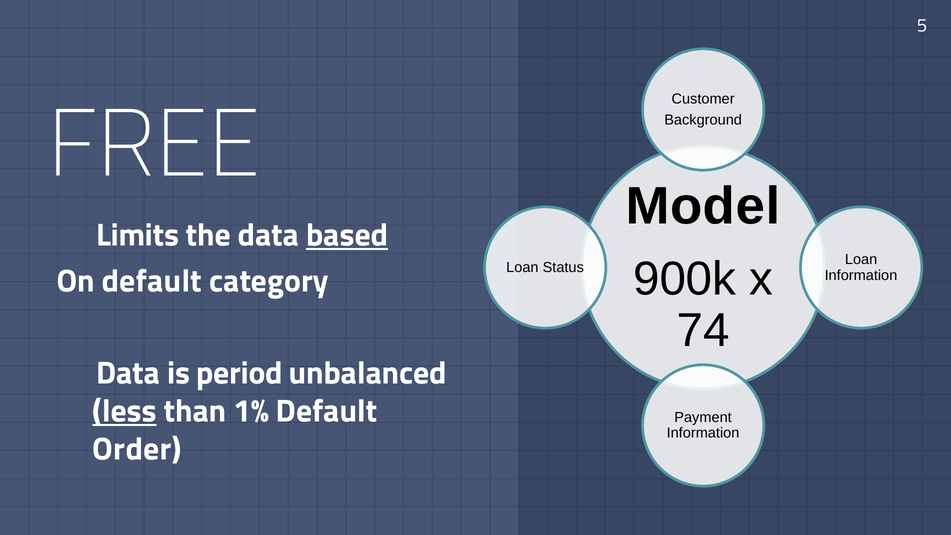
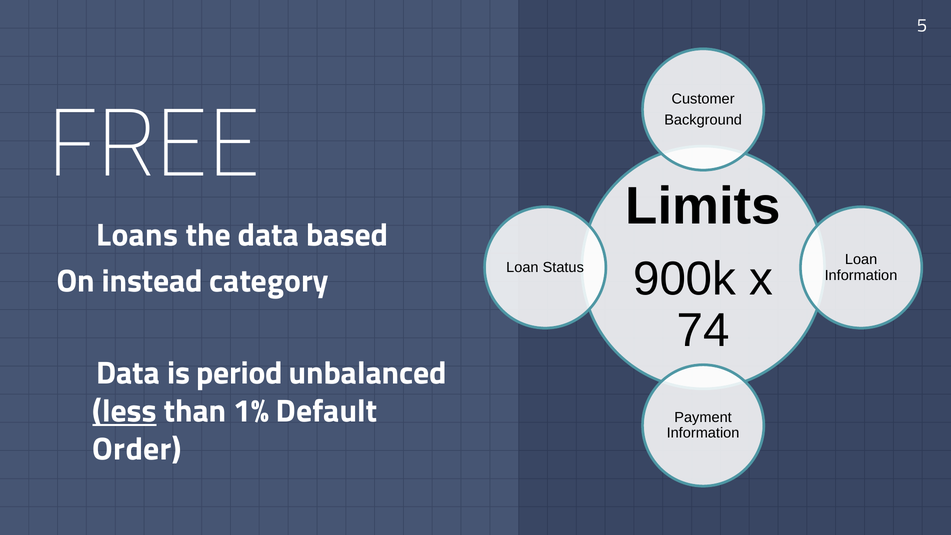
Model: Model -> Limits (703, 207)
Limits: Limits -> Loans (137, 235)
based underline: present -> none (347, 235)
On default: default -> instead (152, 281)
